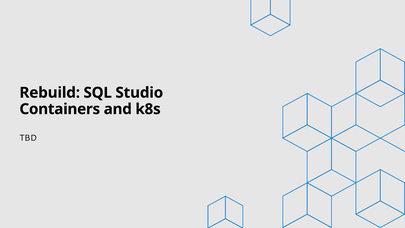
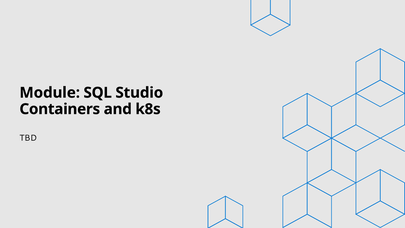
Rebuild: Rebuild -> Module (50, 93)
